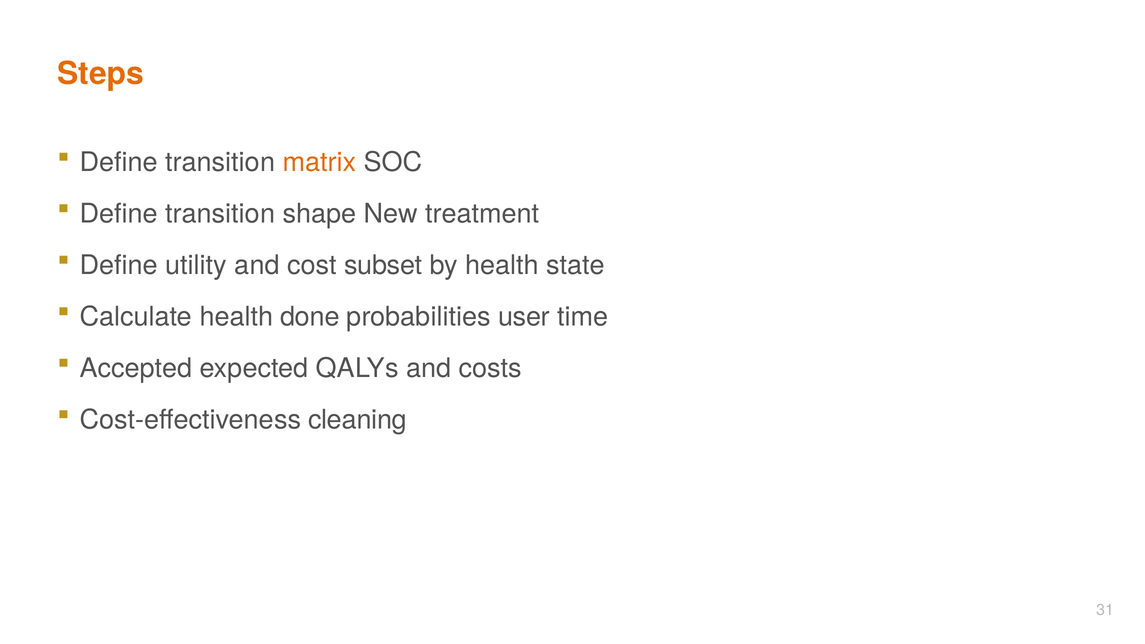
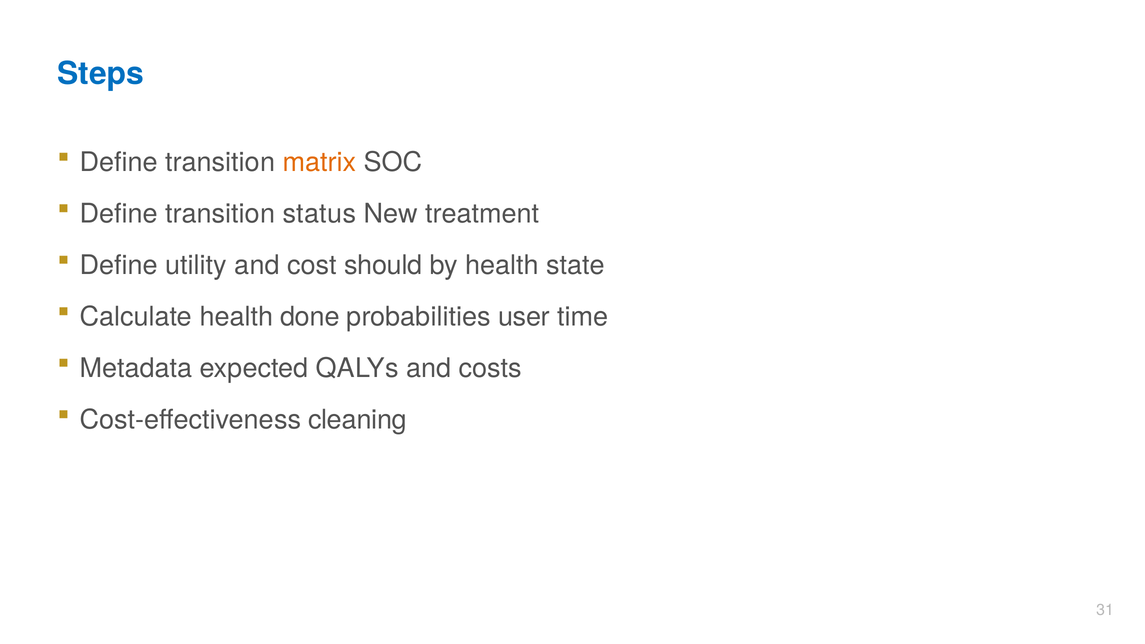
Steps colour: orange -> blue (101, 74)
shape: shape -> status (319, 214)
subset: subset -> should (383, 265)
Accepted: Accepted -> Metadata (136, 368)
